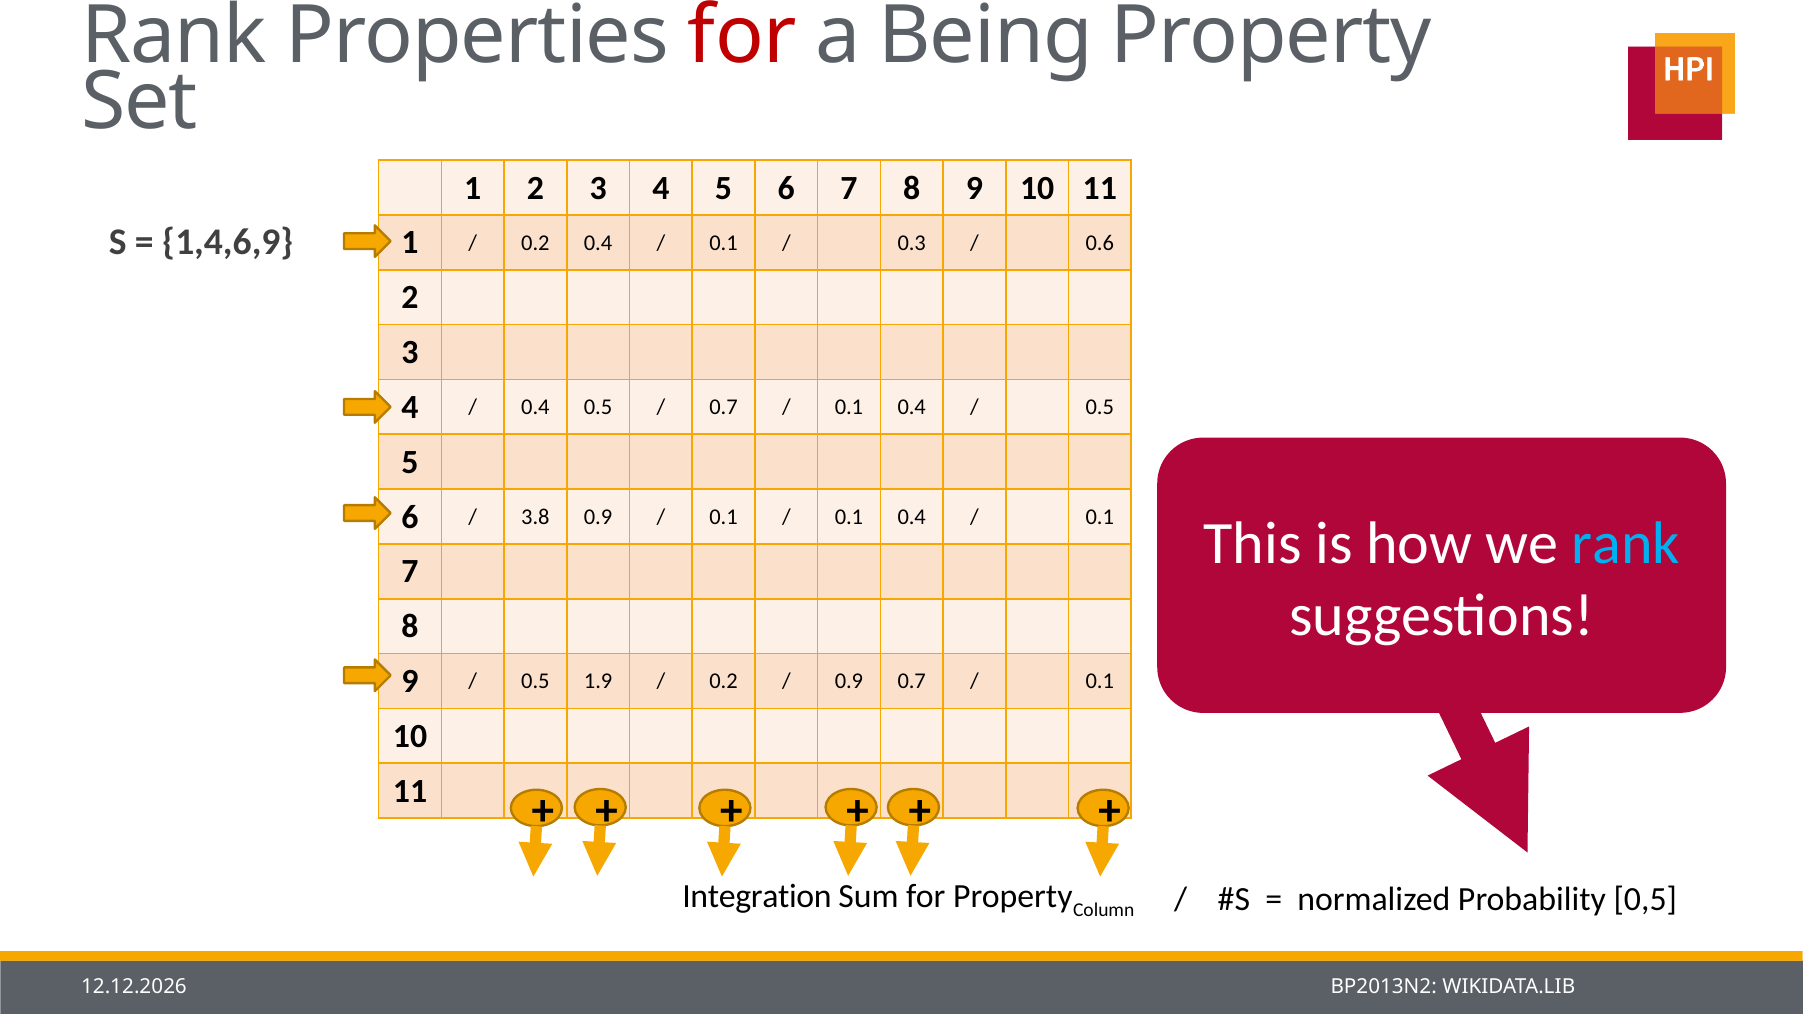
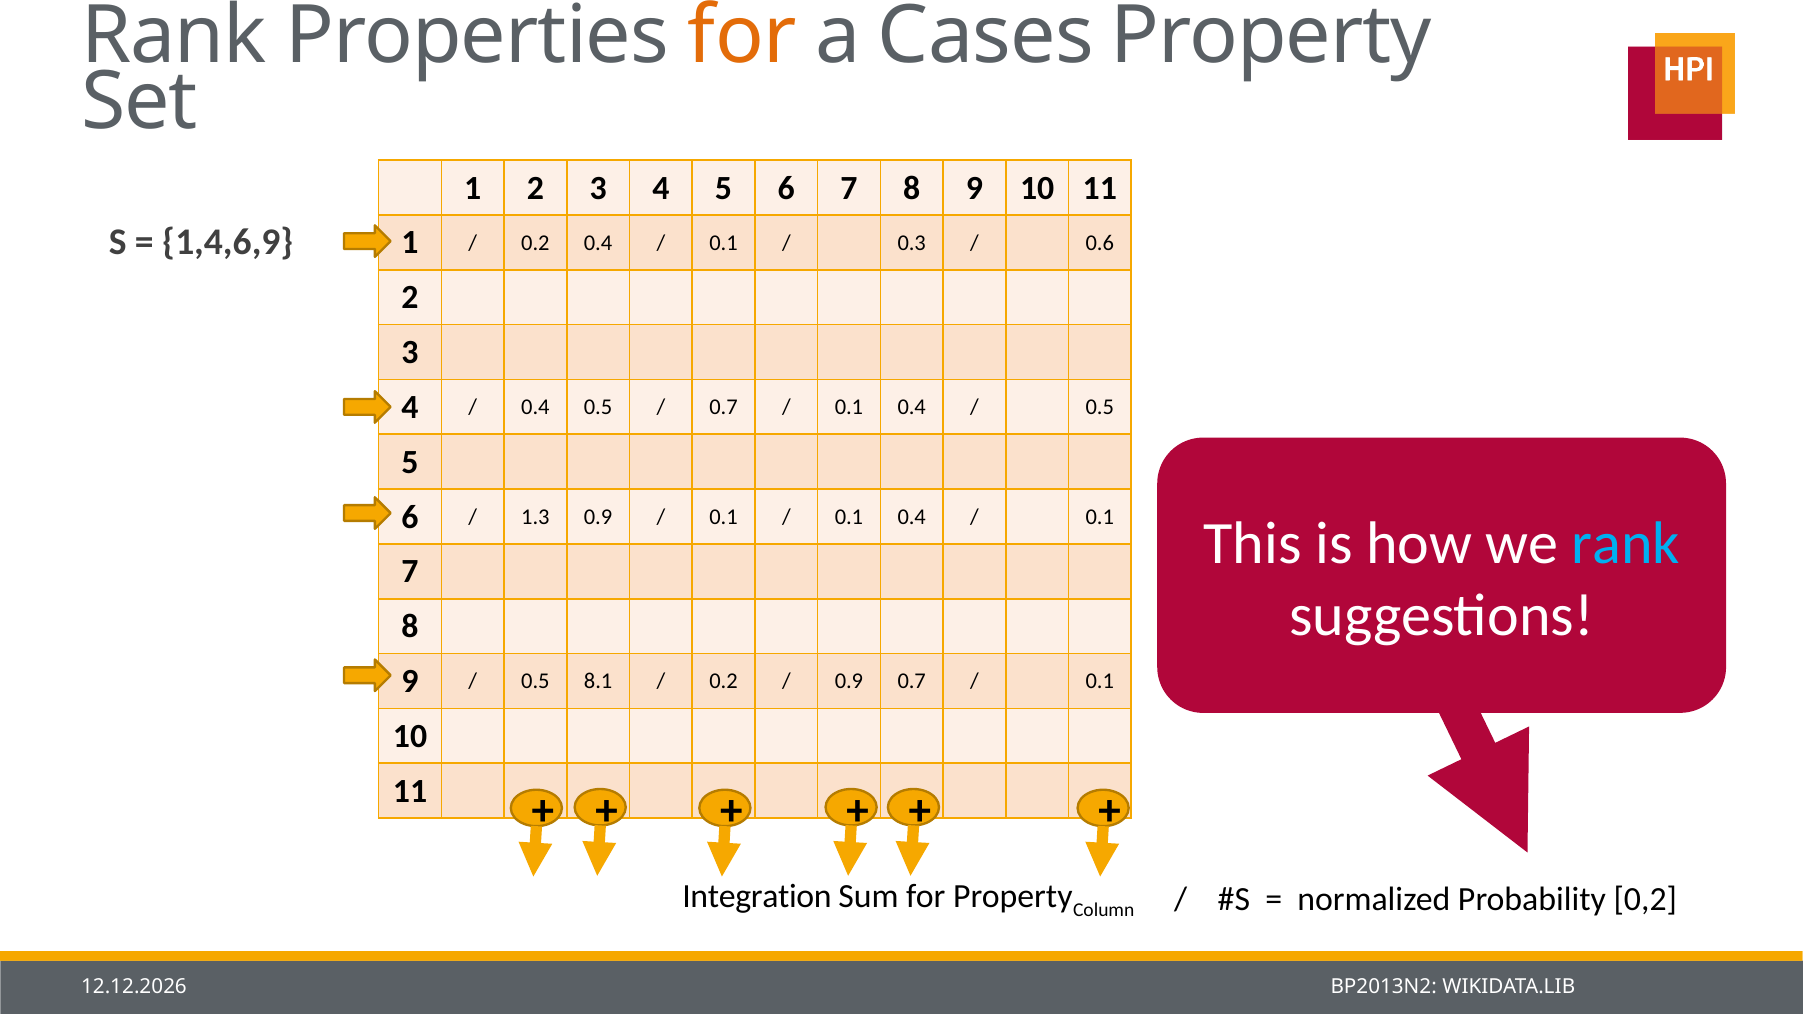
for colour: red -> orange (742, 36)
Being: Being -> Cases (986, 36)
3.8: 3.8 -> 1.3 (535, 517)
1.9: 1.9 -> 8.1 (598, 681)
0,5: 0,5 -> 0,2 (1645, 899)
